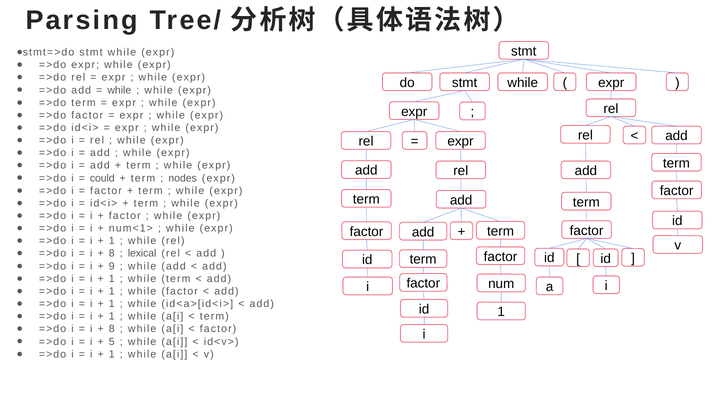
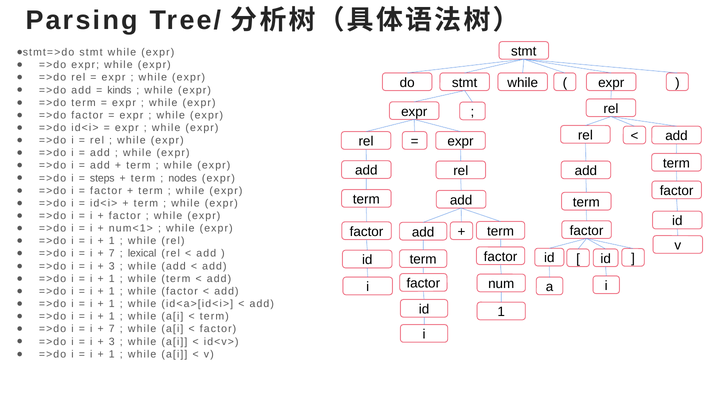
while: while -> kinds (119, 90)
could: could -> steps (102, 178)
8: 8 -> 7 (112, 253)
9: 9 -> 3 (112, 266)
8: 8 -> 7 (112, 329)
5: 5 -> 3 (112, 341)
